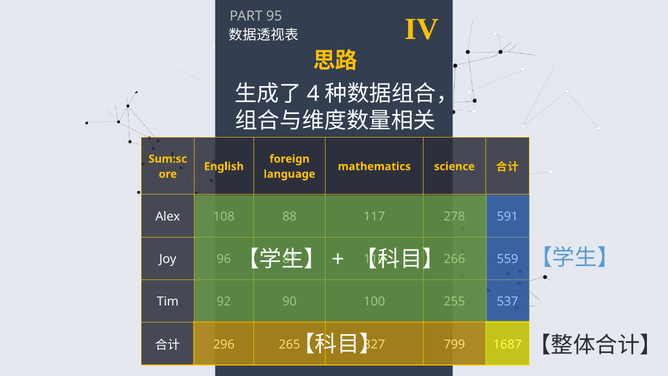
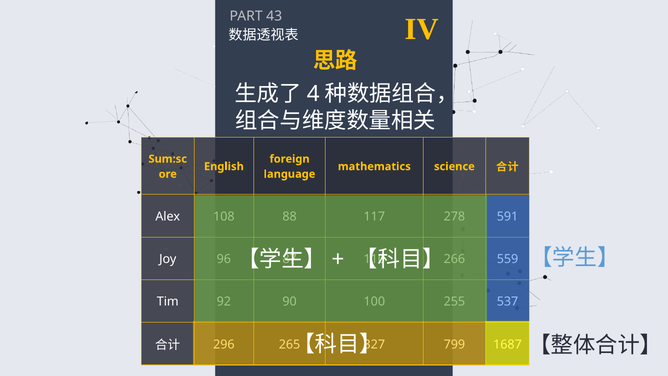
95: 95 -> 43 (274, 16)
